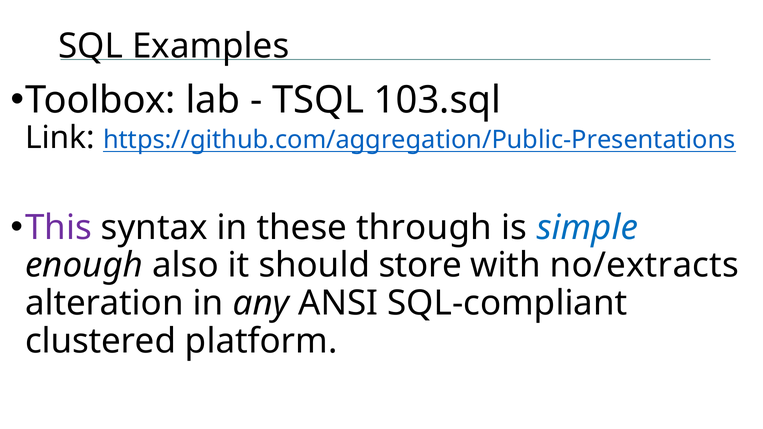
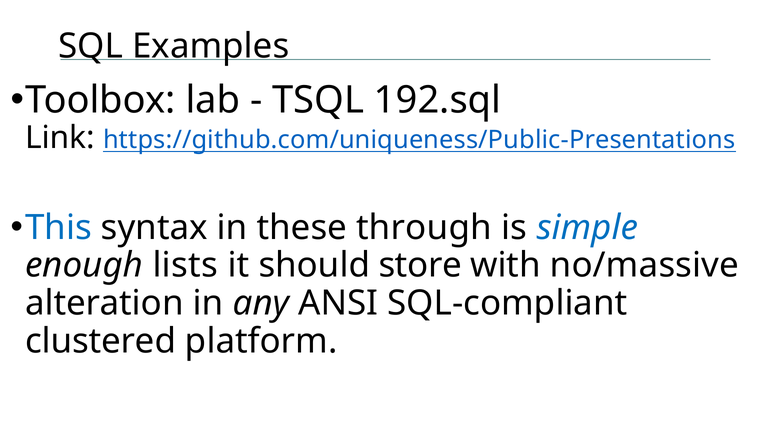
103.sql: 103.sql -> 192.sql (438, 100)
https://github.com/aggregation/Public-Presentations: https://github.com/aggregation/Public-Presentations -> https://github.com/uniqueness/Public-Presentations (419, 140)
This colour: purple -> blue (58, 228)
also: also -> lists (185, 266)
no/extracts: no/extracts -> no/massive (644, 266)
